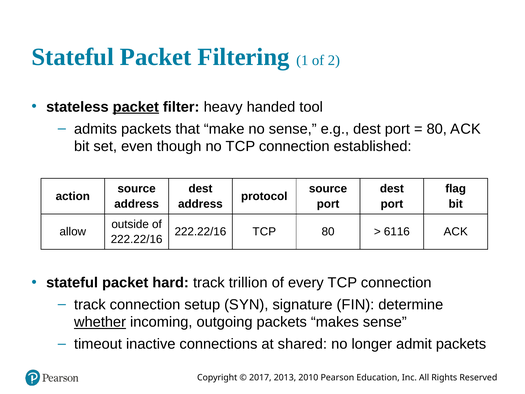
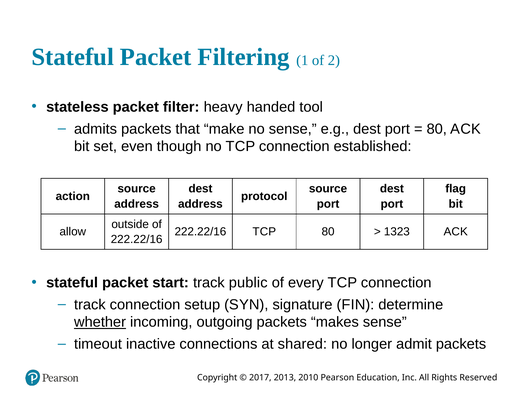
packet underline: present -> none (136, 107)
6116: 6116 -> 1323 (397, 232)
hard: hard -> start (171, 283)
trillion: trillion -> public (248, 283)
